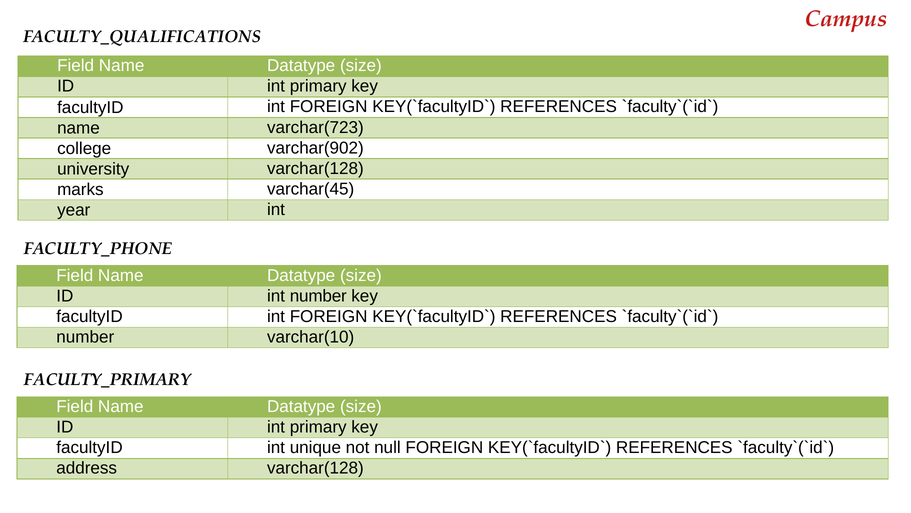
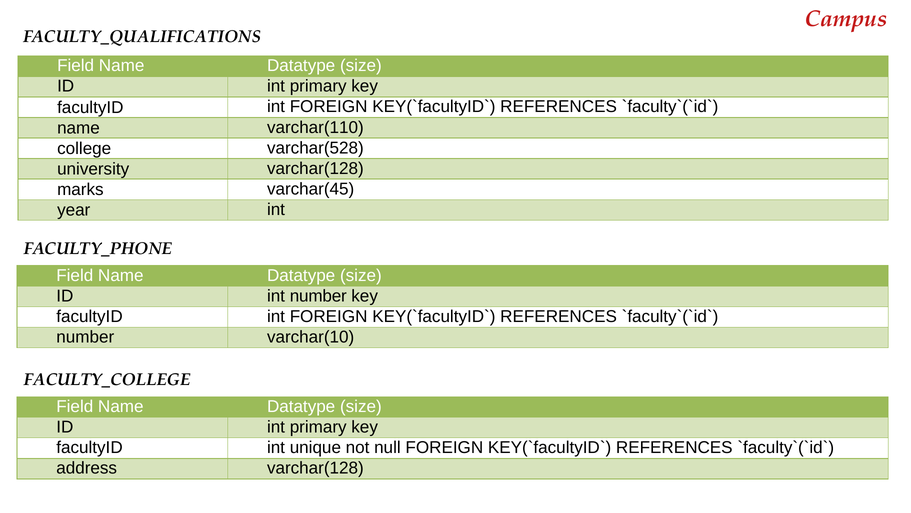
varchar(723: varchar(723 -> varchar(110 (315, 127)
varchar(902: varchar(902 -> varchar(528 (315, 148)
FACULTY_PRIMARY: FACULTY_PRIMARY -> FACULTY_COLLEGE (107, 379)
